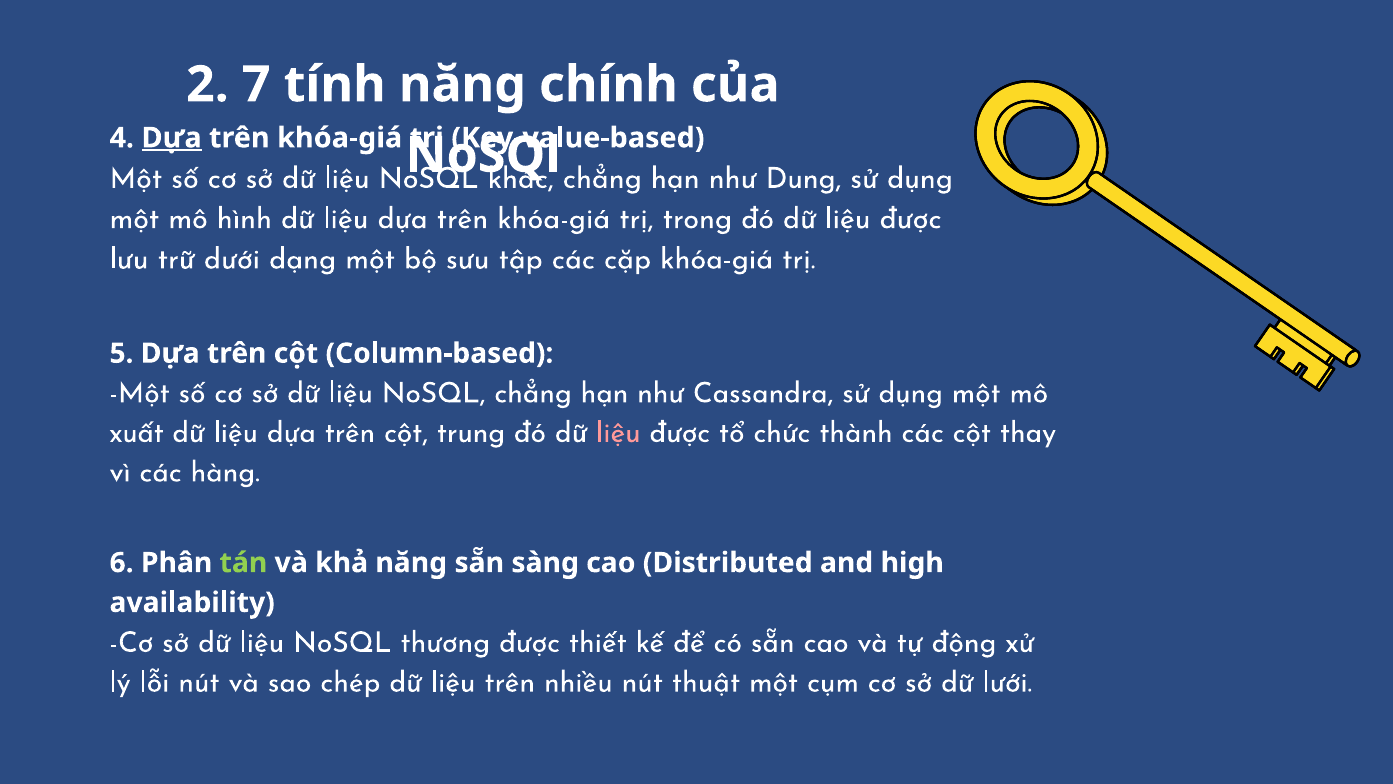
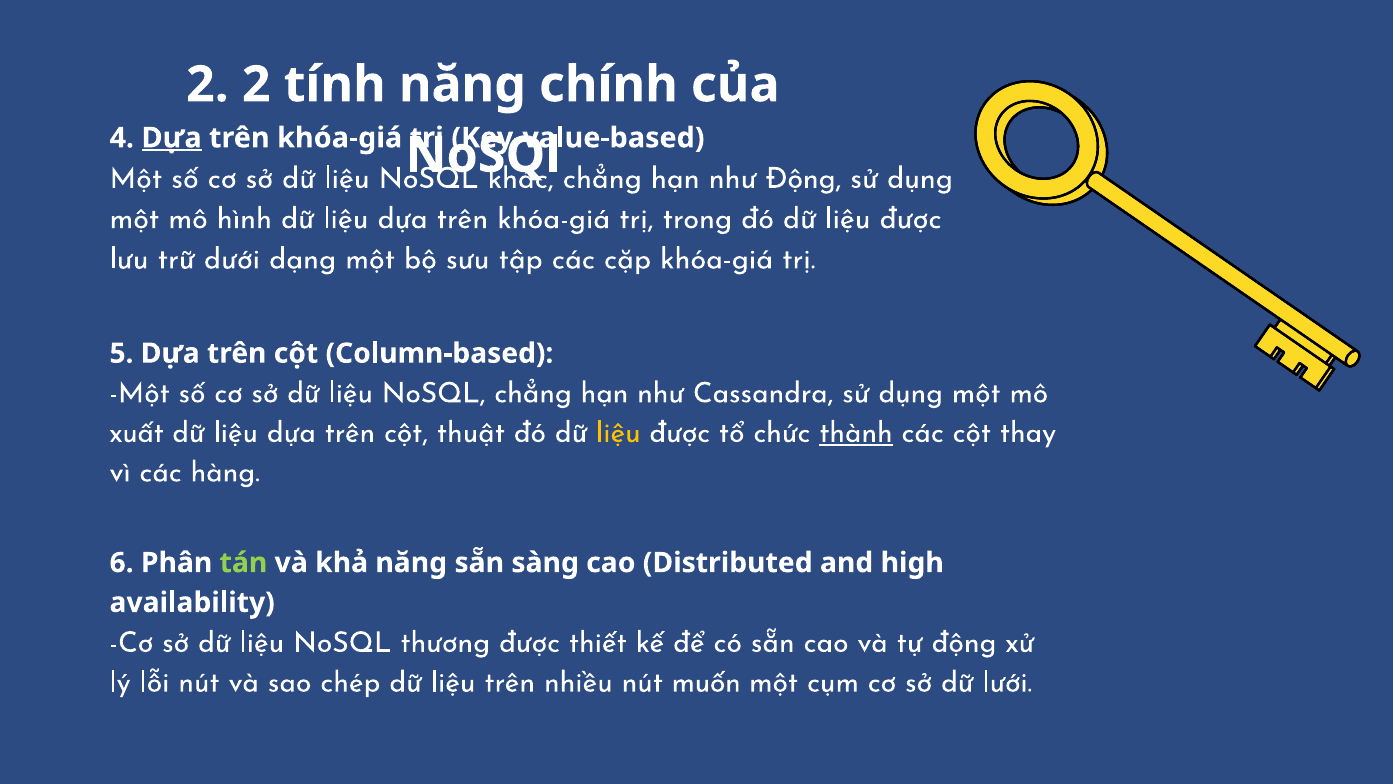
2 7: 7 -> 2 (256, 85)
như Dung: Dung -> Động (804, 178)
trung: trung -> thuật (471, 432)
liệu colour: pink -> yellow (618, 432)
thành underline: none -> present (856, 432)
thuật: thuật -> muốn (706, 682)
